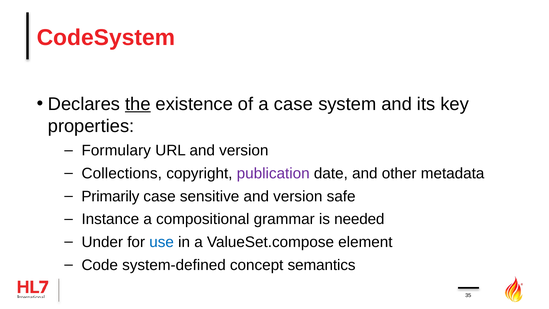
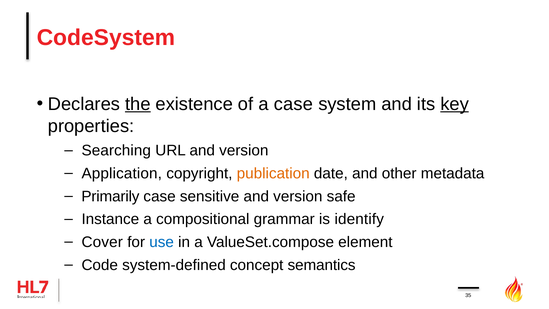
key underline: none -> present (455, 104)
Formulary: Formulary -> Searching (116, 150)
Collections: Collections -> Application (122, 173)
publication colour: purple -> orange (273, 173)
needed: needed -> identify (359, 219)
Under: Under -> Cover (102, 242)
